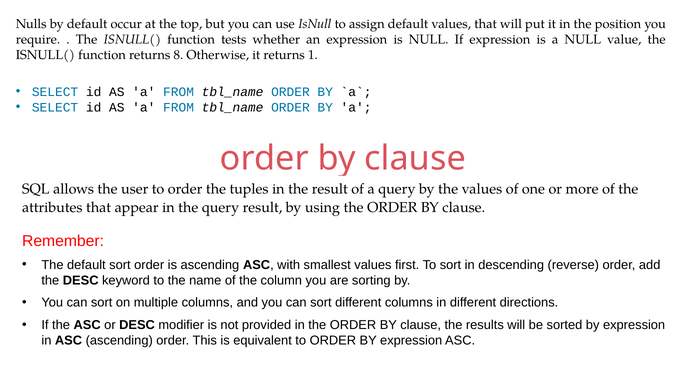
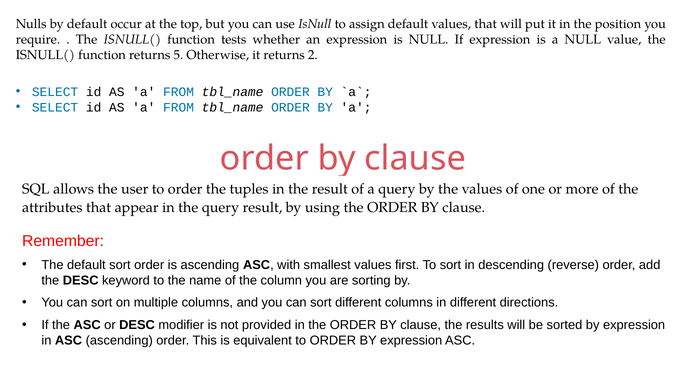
8: 8 -> 5 (178, 55)
1: 1 -> 2 (313, 55)
